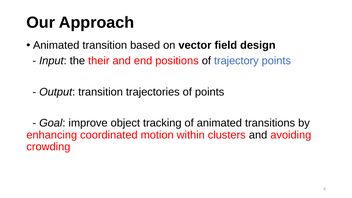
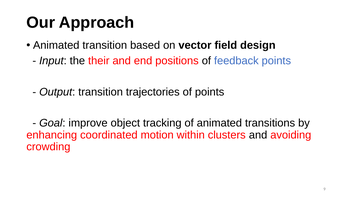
trajectory: trajectory -> feedback (236, 61)
